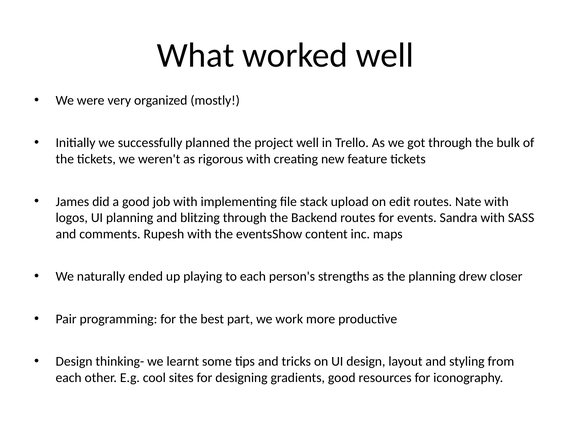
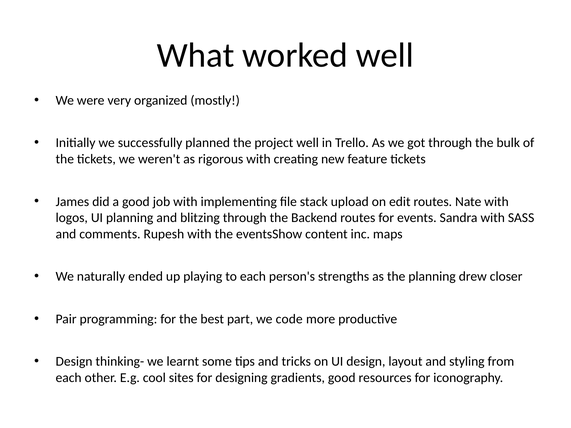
work: work -> code (289, 319)
